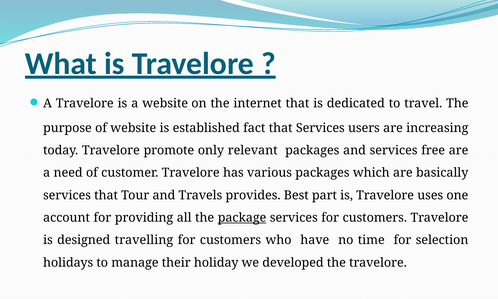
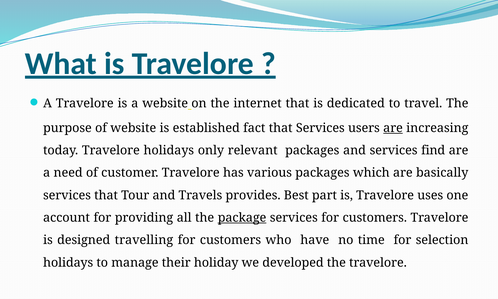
are underline: none -> present (393, 128)
Travelore promote: promote -> holidays (169, 151)
free: free -> find (433, 151)
